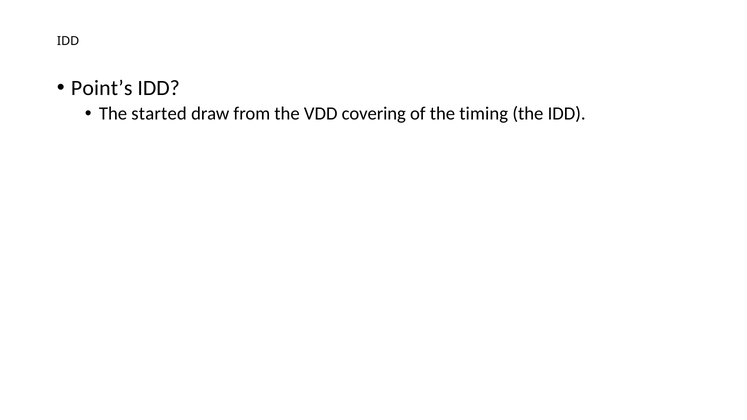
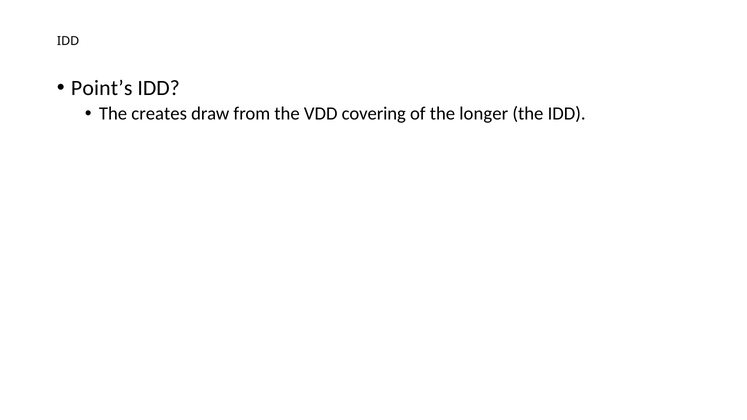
started: started -> creates (159, 114)
timing: timing -> longer (484, 114)
